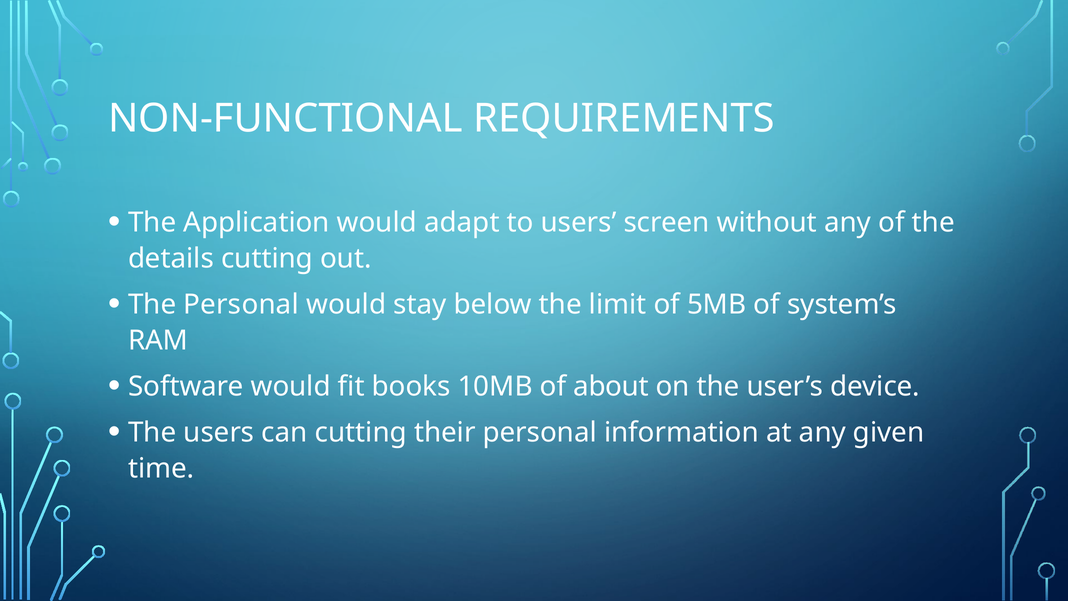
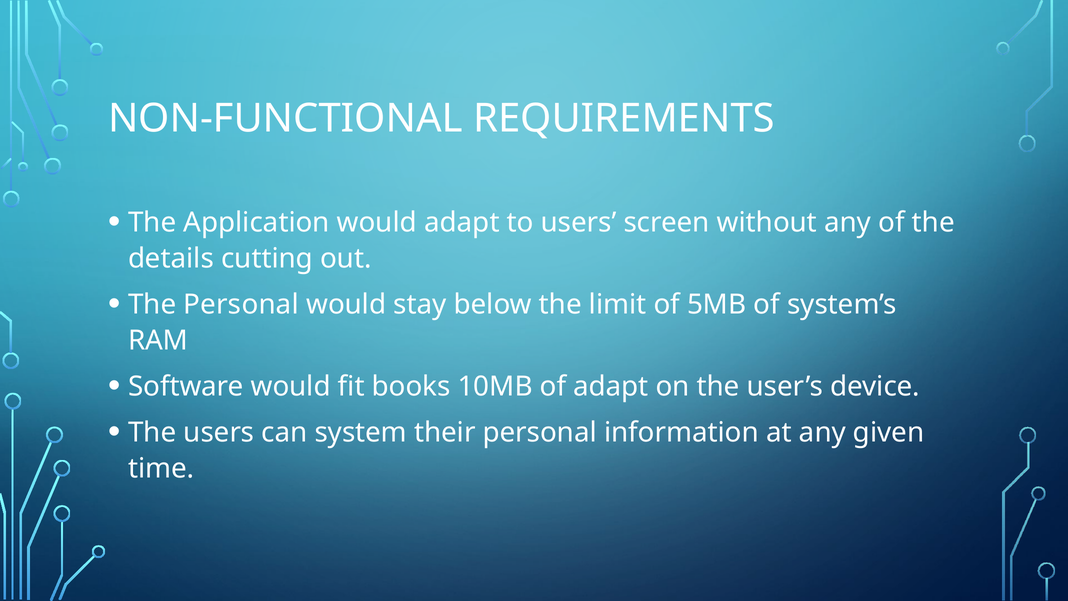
of about: about -> adapt (611, 386)
can cutting: cutting -> system (361, 432)
